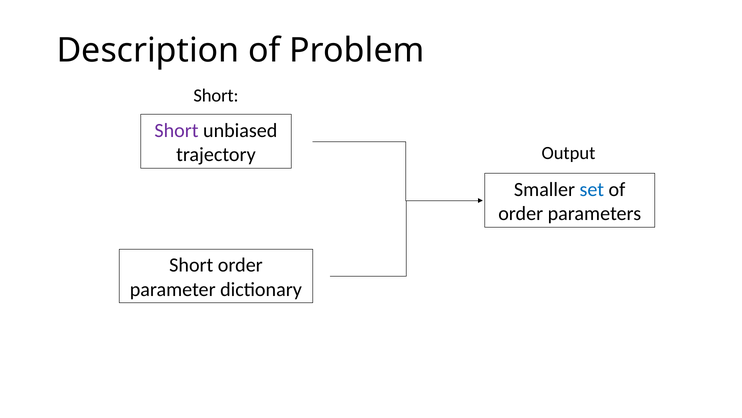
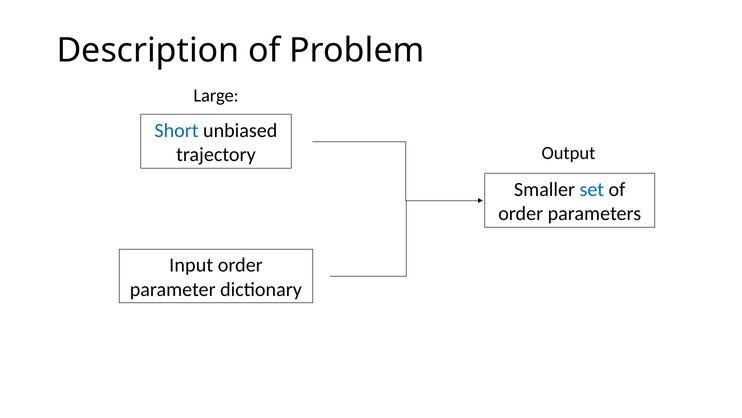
Short: Short -> Large (216, 96)
Short colour: purple -> blue (176, 131)
Short: Short -> Input (191, 265)
